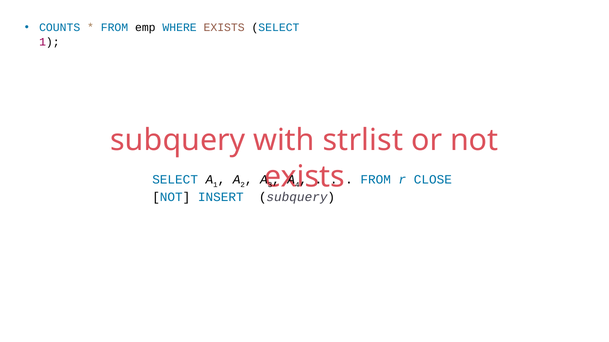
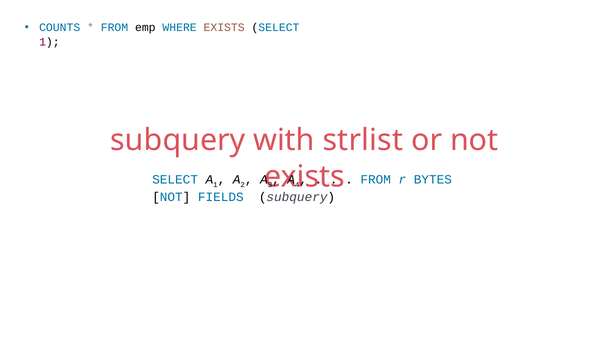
CLOSE: CLOSE -> BYTES (433, 180)
INSERT: INSERT -> FIELDS (221, 197)
